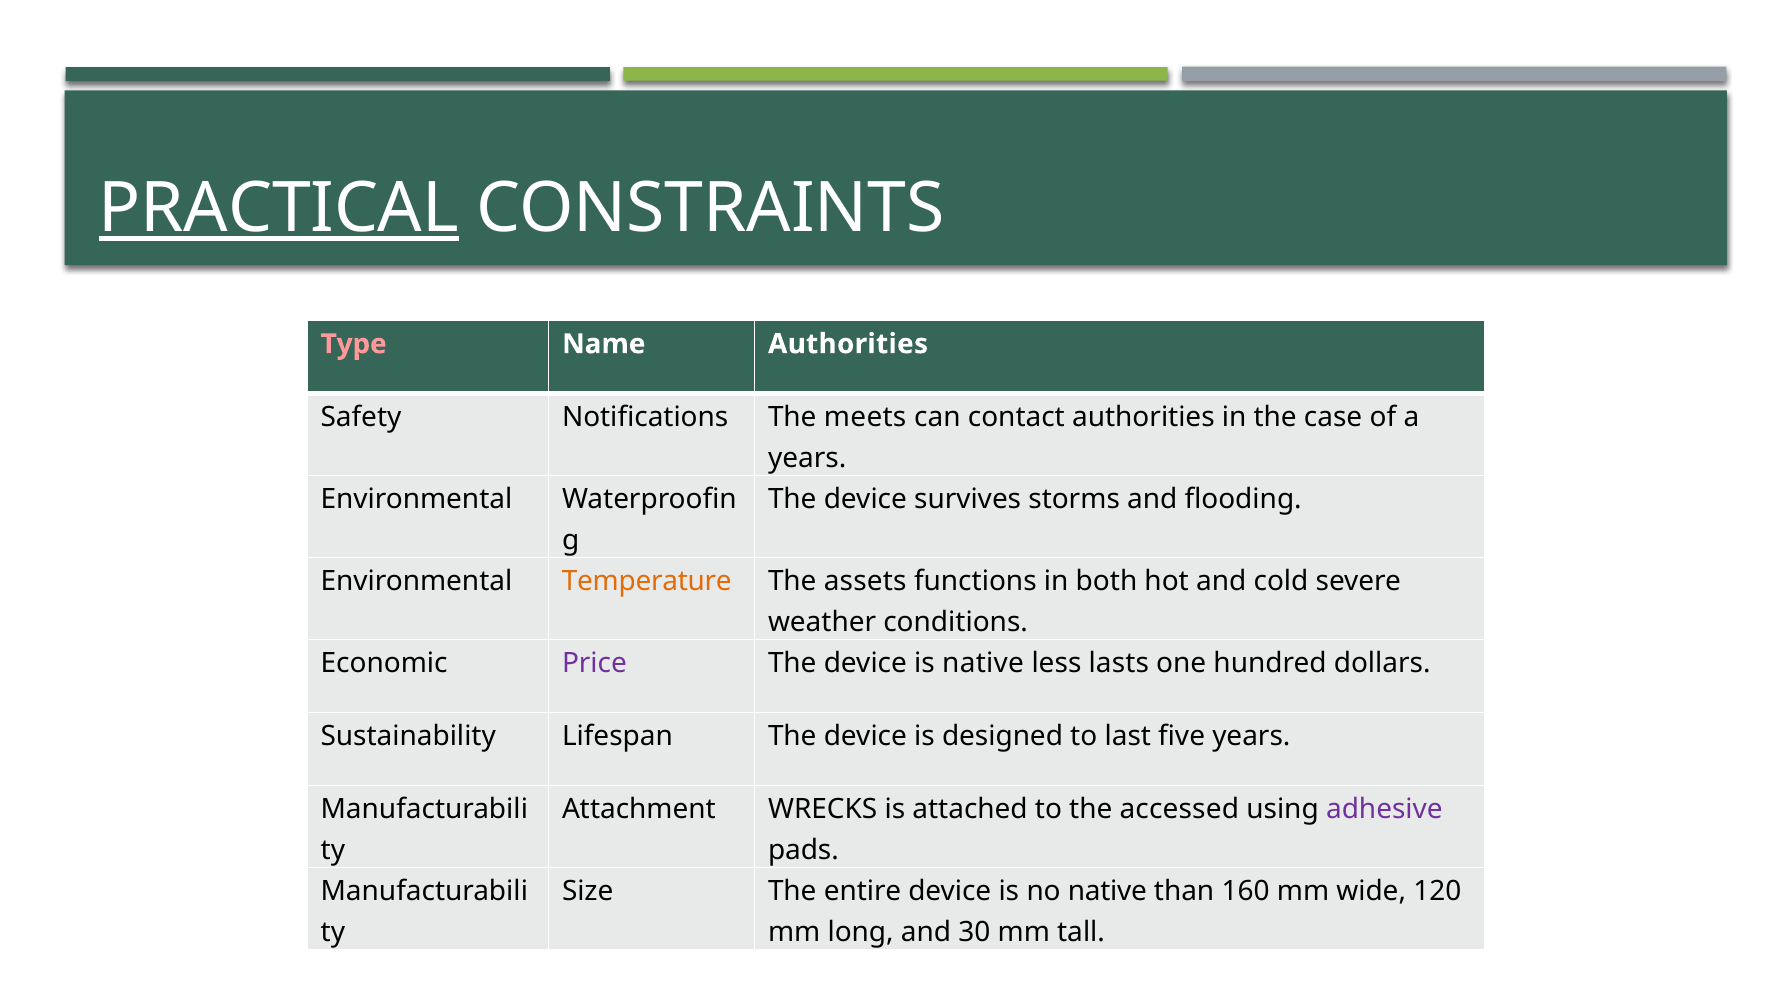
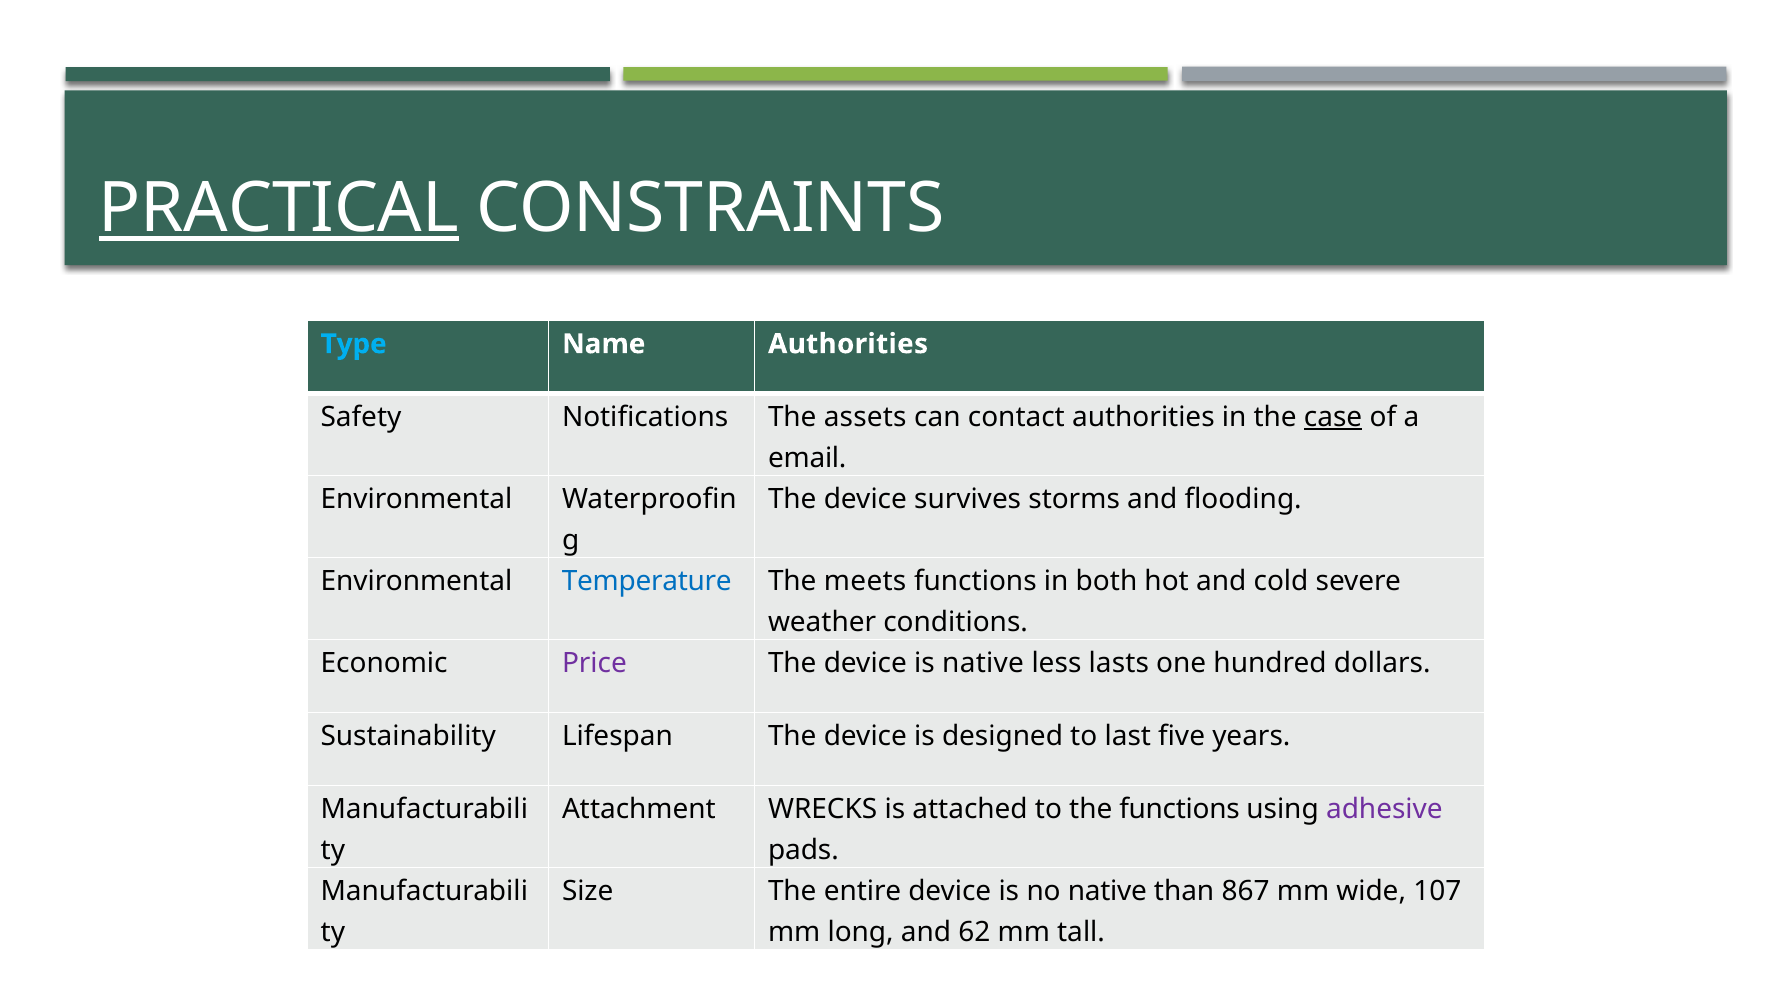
Type colour: pink -> light blue (354, 344)
meets: meets -> assets (865, 417)
case underline: none -> present (1333, 417)
years: years -> email (807, 458)
Temperature colour: orange -> blue (647, 581)
assets: assets -> meets (865, 581)
the accessed: accessed -> functions (1180, 809)
160: 160 -> 867 (1246, 891)
120: 120 -> 107 (1437, 891)
30: 30 -> 62 (974, 932)
